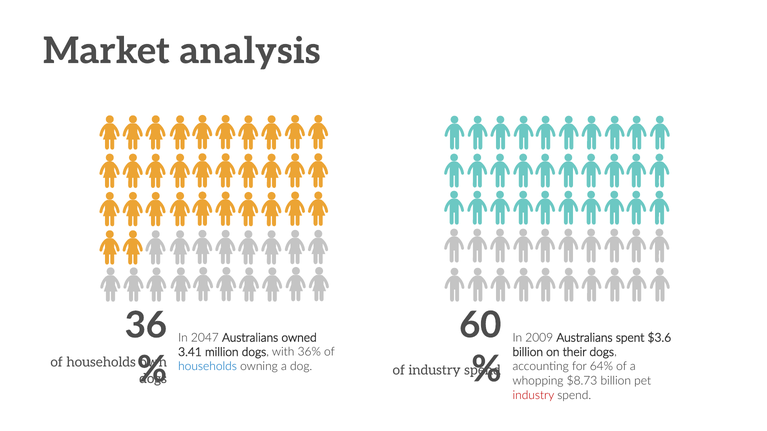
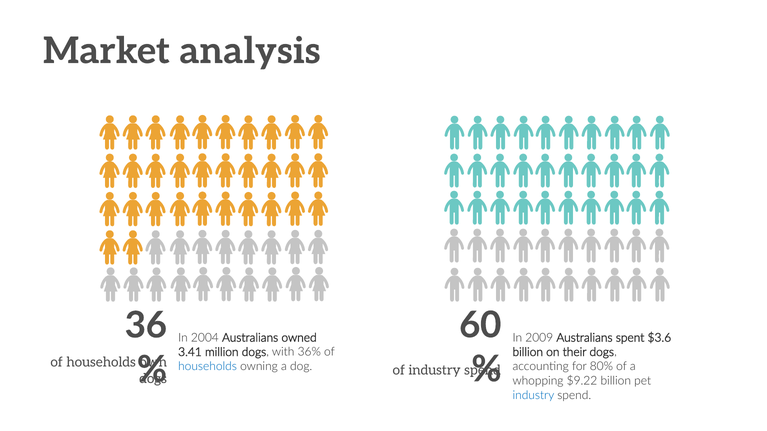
2047: 2047 -> 2004 (205, 338)
64%: 64% -> 80% (601, 367)
$8.73: $8.73 -> $9.22 (582, 381)
industry colour: red -> blue (533, 396)
